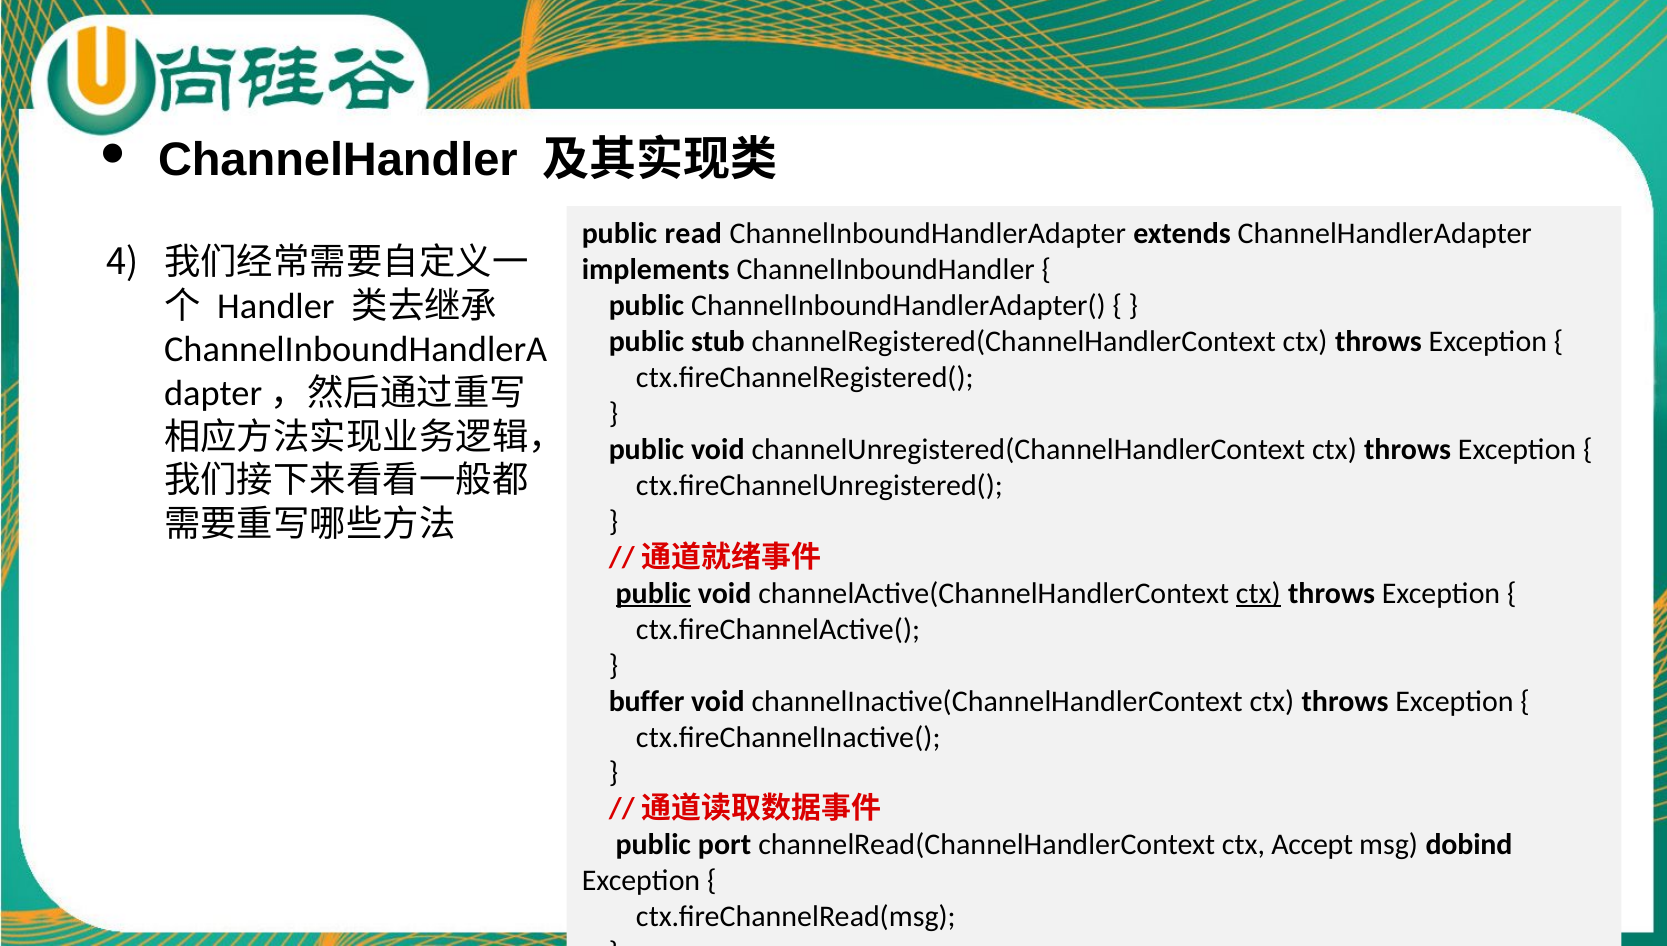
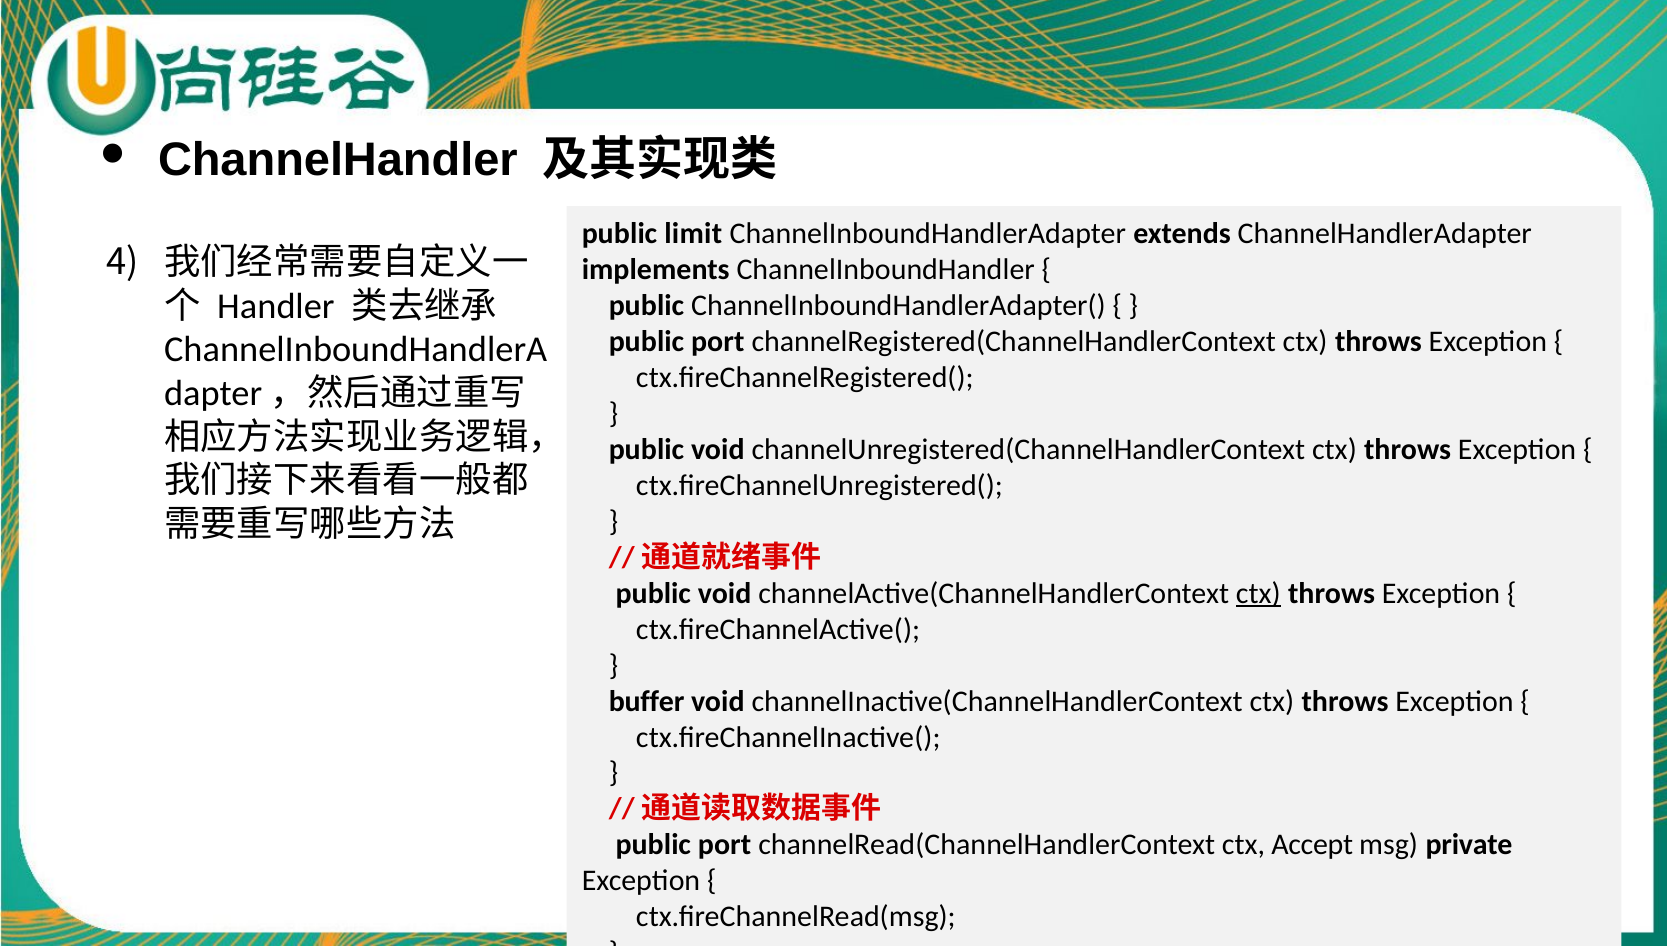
read: read -> limit (693, 234)
stub: stub -> port (718, 341)
public underline: present -> none (653, 593)
dobind: dobind -> private (1469, 845)
